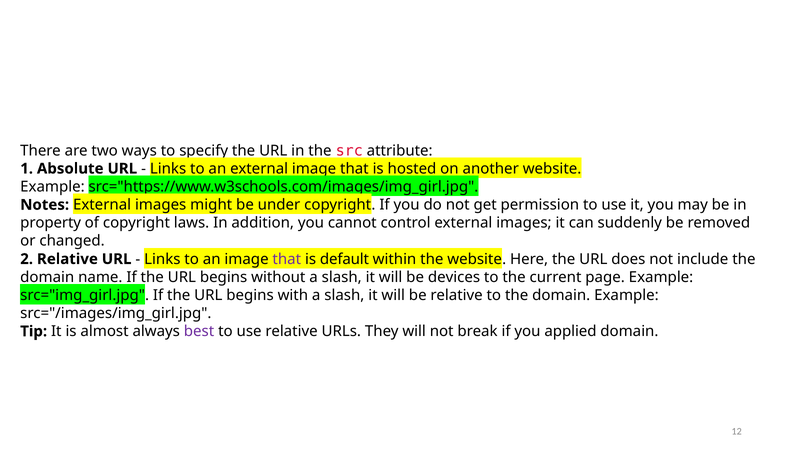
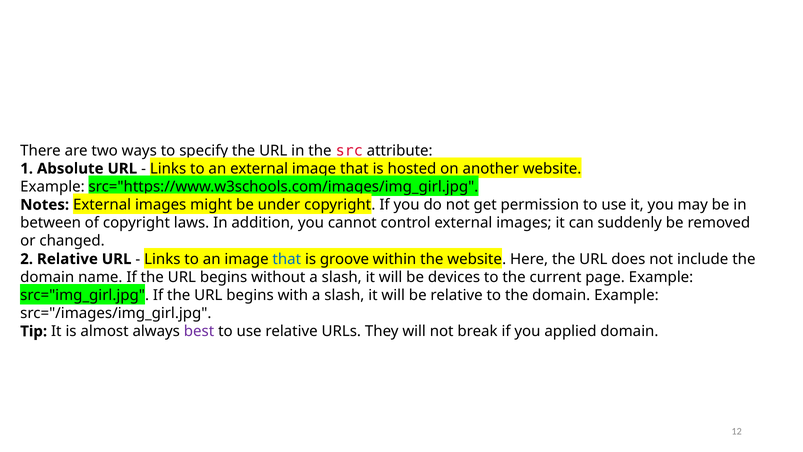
property: property -> between (51, 223)
that colour: purple -> blue (287, 259)
default: default -> groove (344, 259)
